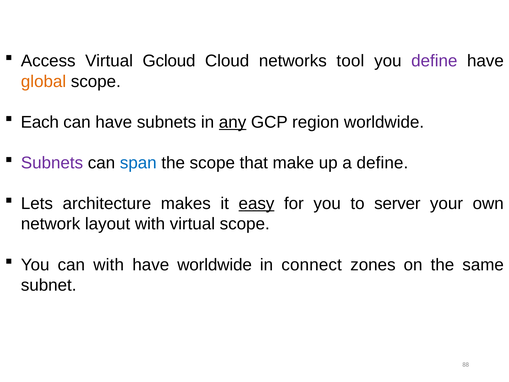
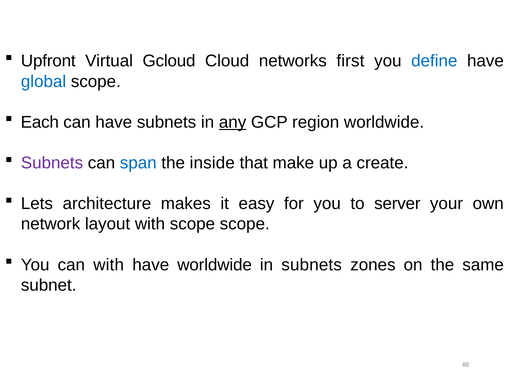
Access: Access -> Upfront (48, 61)
tool: tool -> first (350, 61)
define colour: purple -> blue (434, 61)
global colour: orange -> blue (44, 81)
the scope: scope -> inside (212, 163)
a define: define -> create (382, 163)
easy underline: present -> none (256, 204)
with virtual: virtual -> scope (192, 224)
in connect: connect -> subnets (312, 265)
